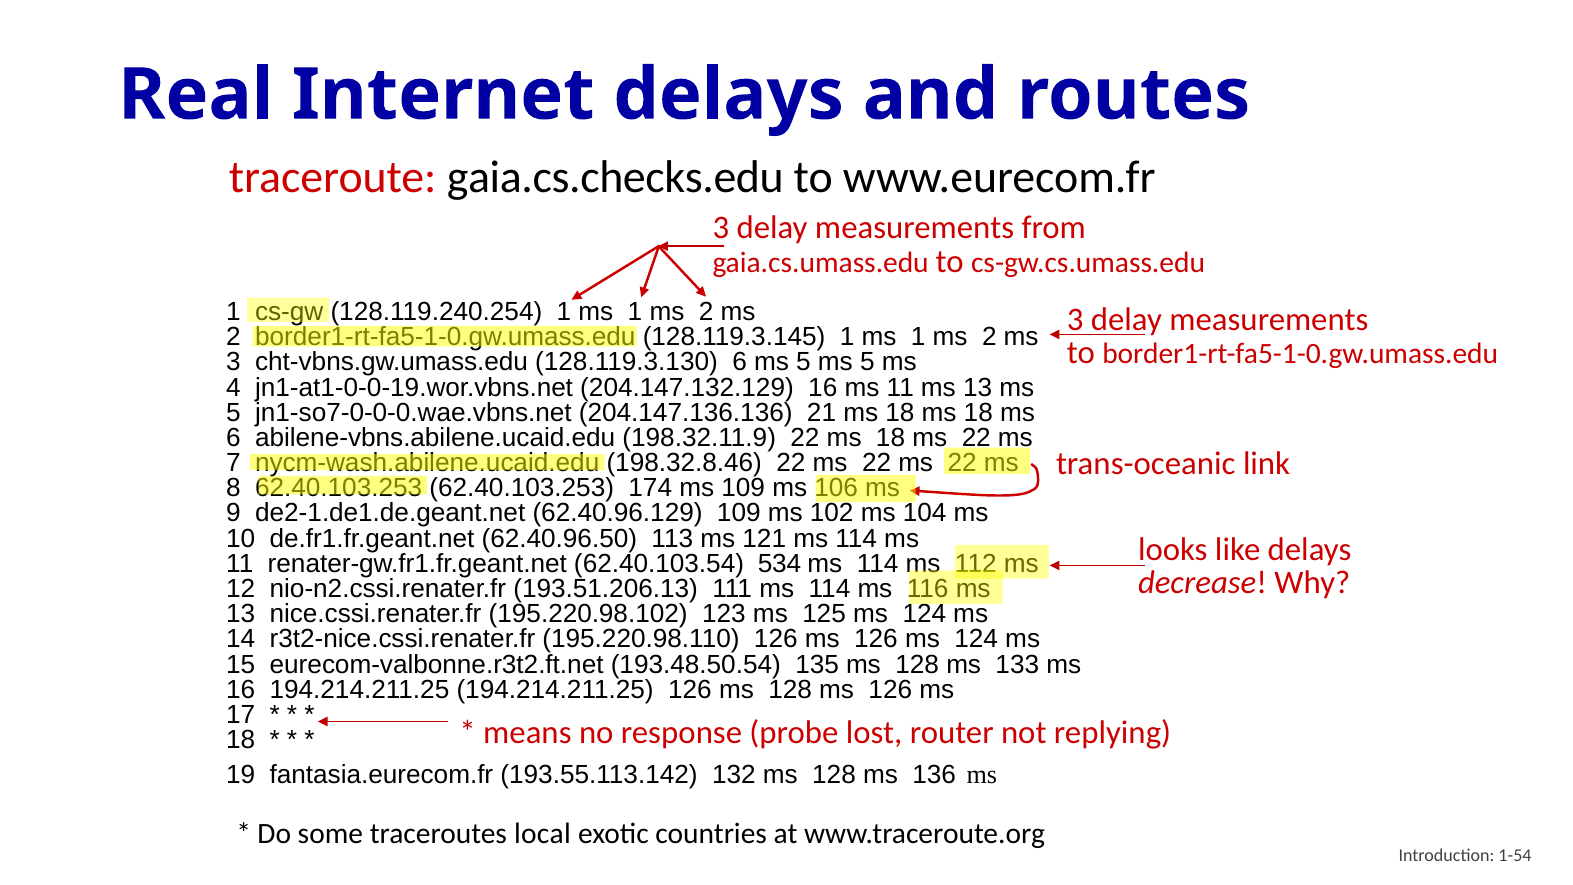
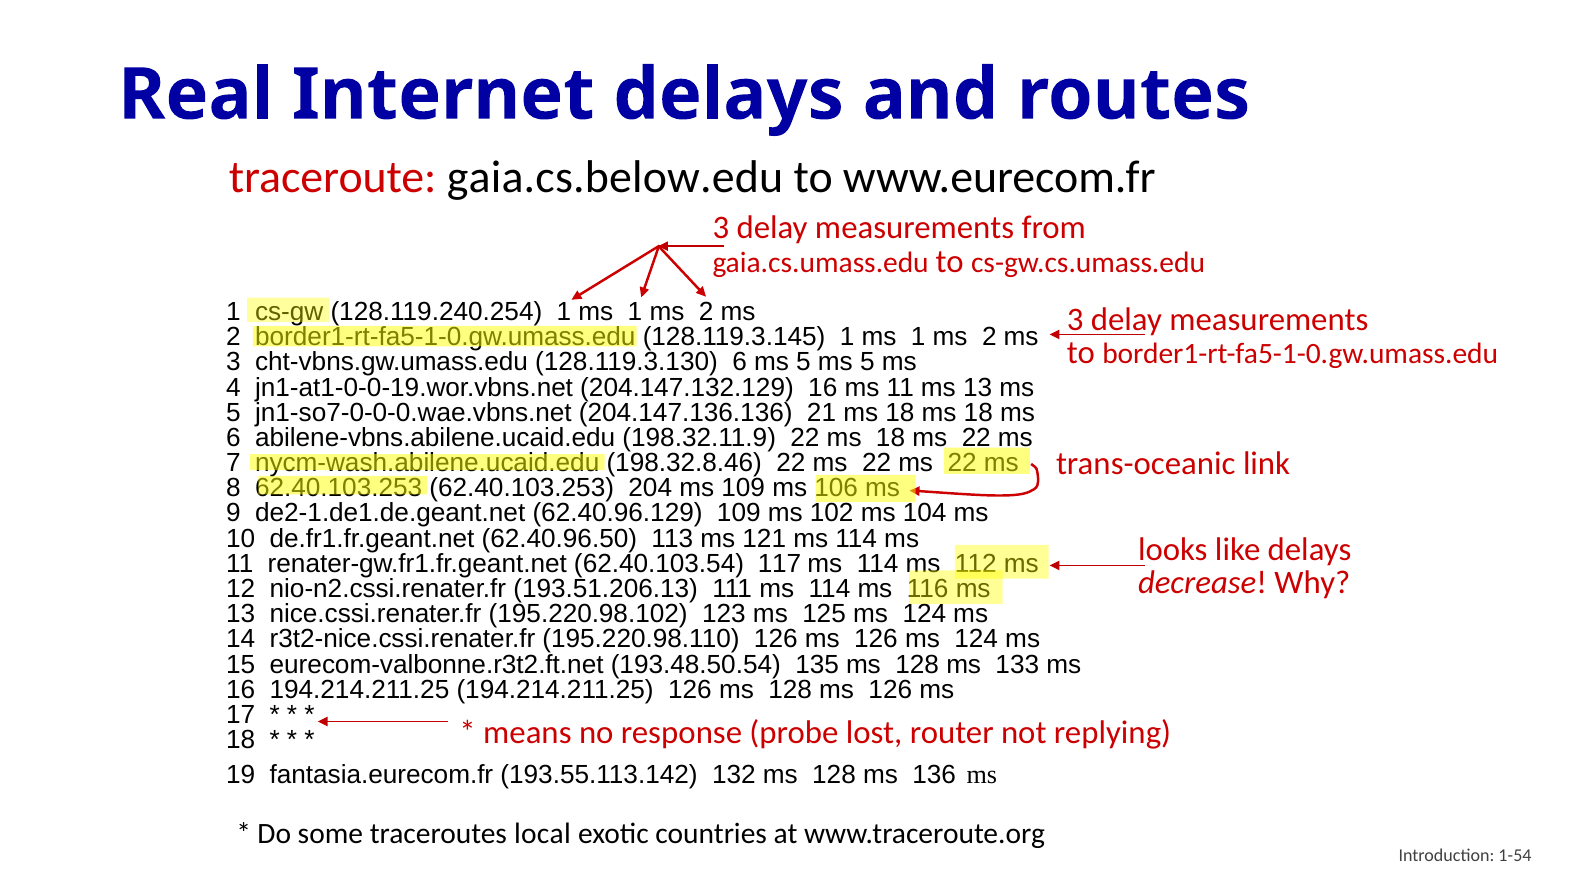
gaia.cs.checks.edu: gaia.cs.checks.edu -> gaia.cs.below.edu (615, 177)
174: 174 -> 204 (650, 488)
534: 534 -> 117 (779, 564)
